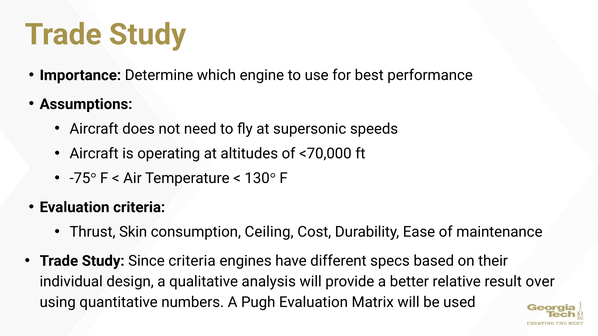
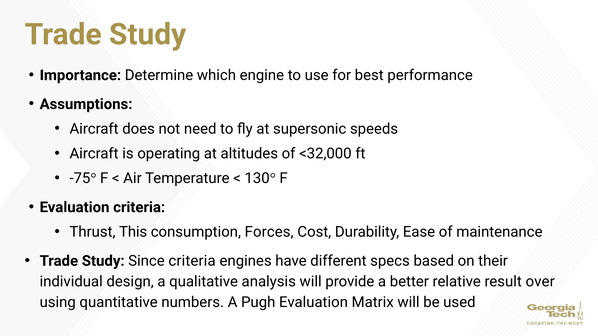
<70,000: <70,000 -> <32,000 (325, 154)
Skin: Skin -> This (133, 232)
Ceiling: Ceiling -> Forces (269, 232)
